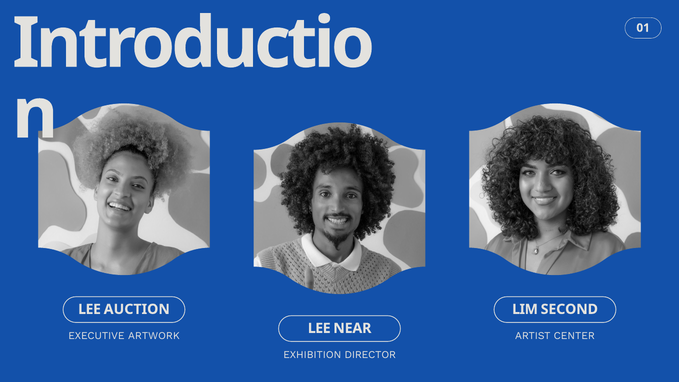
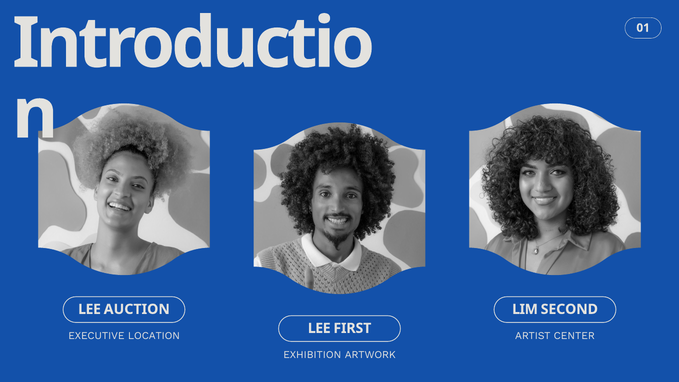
NEAR: NEAR -> FIRST (352, 328)
ARTWORK: ARTWORK -> LOCATION (154, 336)
DIRECTOR: DIRECTOR -> ARTWORK (370, 355)
